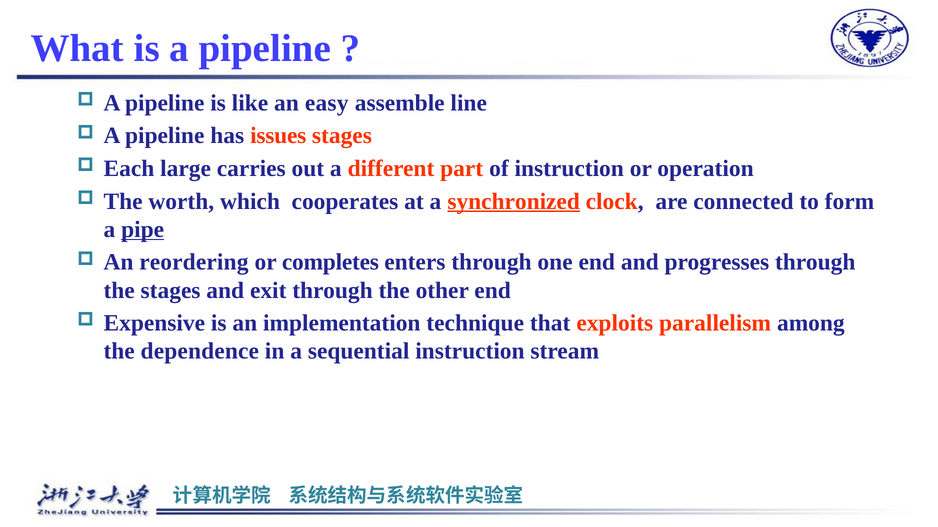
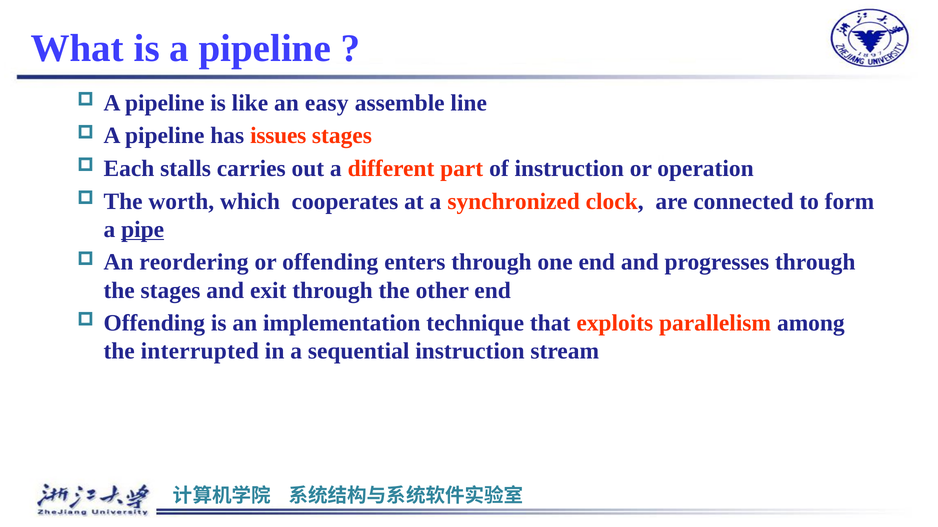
large: large -> stalls (186, 169)
synchronized underline: present -> none (514, 202)
or completes: completes -> offending (330, 262)
Expensive: Expensive -> Offending (154, 323)
dependence: dependence -> interrupted (200, 352)
